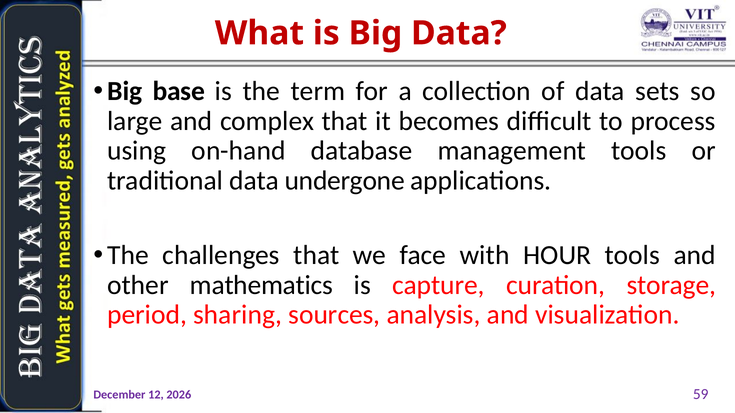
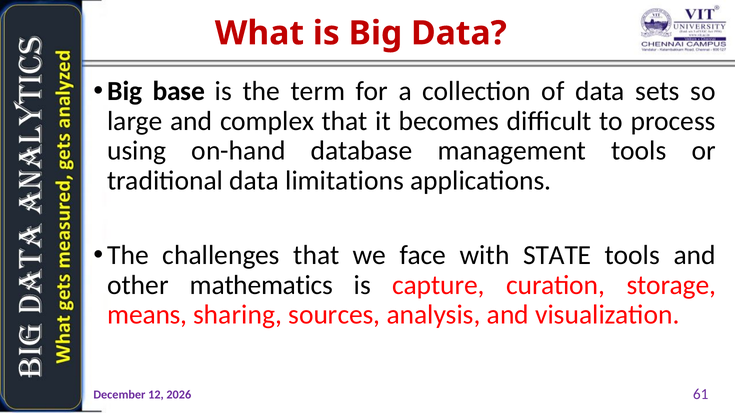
undergone: undergone -> limitations (345, 181)
HOUR: HOUR -> STATE (557, 255)
period: period -> means (147, 315)
59: 59 -> 61 (701, 395)
